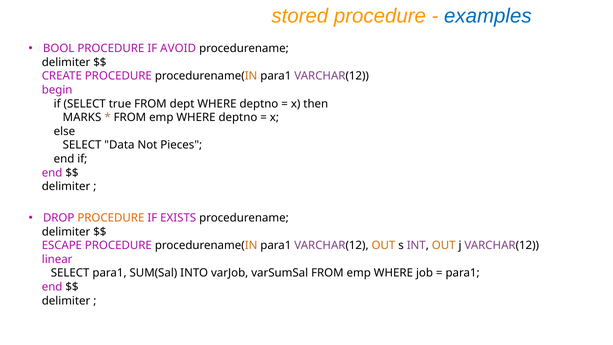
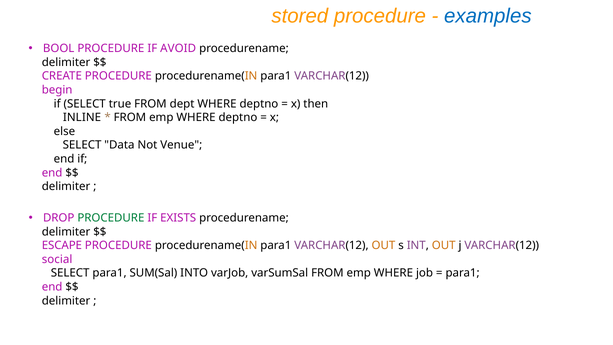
MARKS: MARKS -> INLINE (82, 117)
Pieces: Pieces -> Venue (181, 145)
PROCEDURE colour: orange -> green (111, 218)
linear: linear -> social (57, 259)
